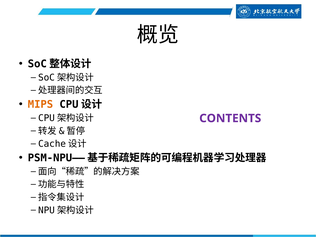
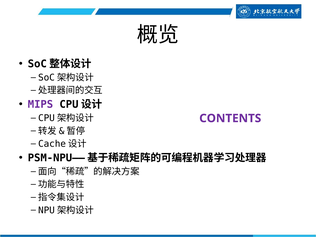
MIPS colour: orange -> purple (40, 104)
